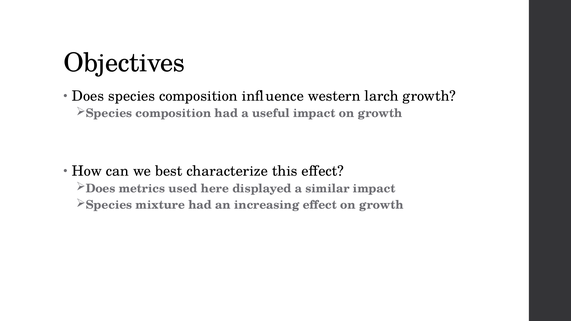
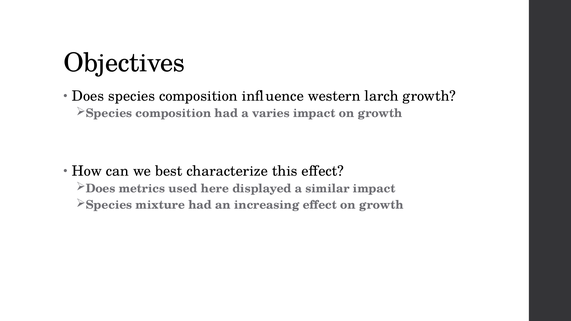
useful: useful -> varies (271, 113)
